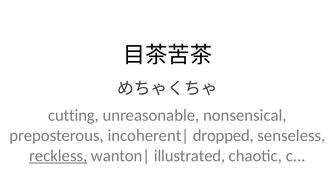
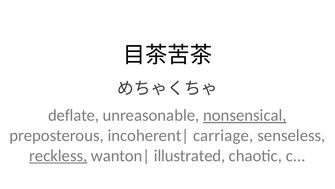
cutting: cutting -> deflate (74, 115)
nonsensical underline: none -> present (245, 115)
dropped: dropped -> carriage (223, 135)
